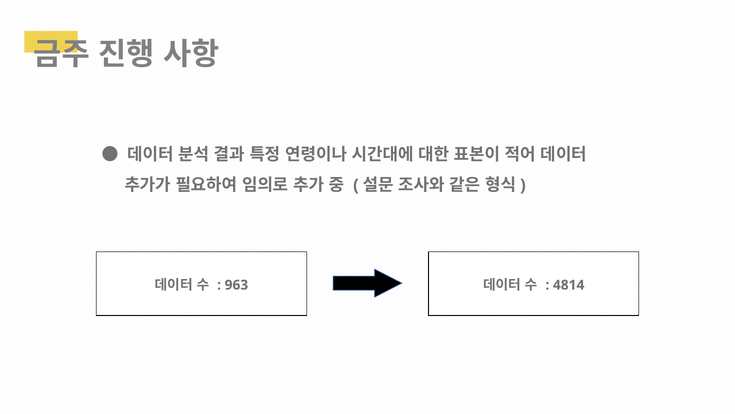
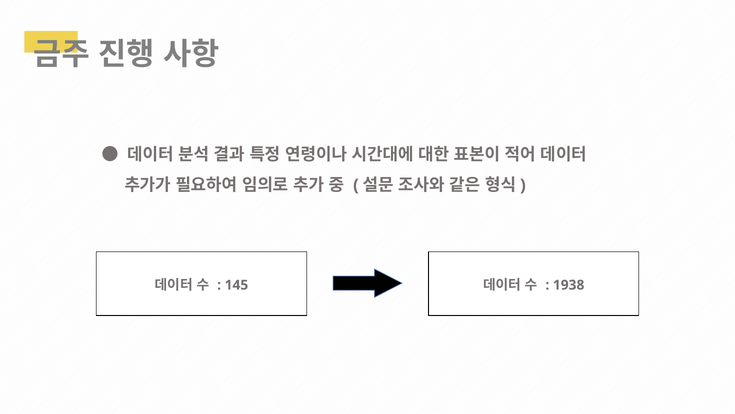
963: 963 -> 145 (236, 285)
4814: 4814 -> 1938 (569, 285)
